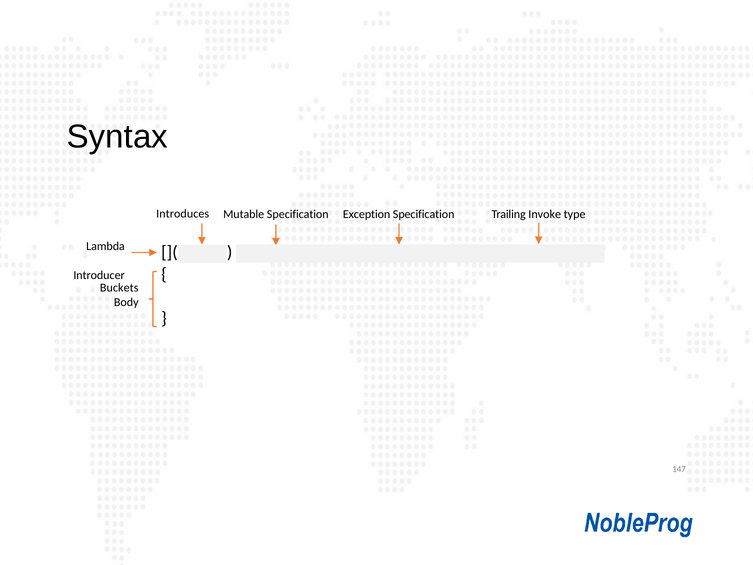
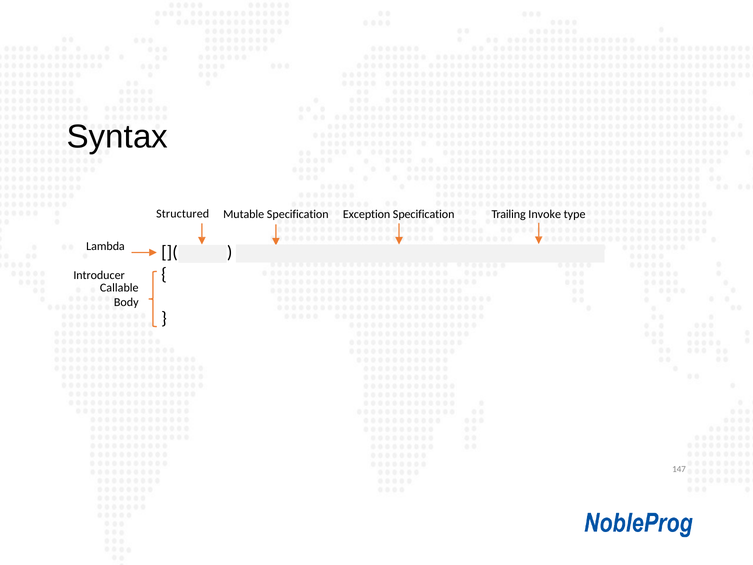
Introduces: Introduces -> Structured (183, 214)
Buckets: Buckets -> Callable (119, 288)
